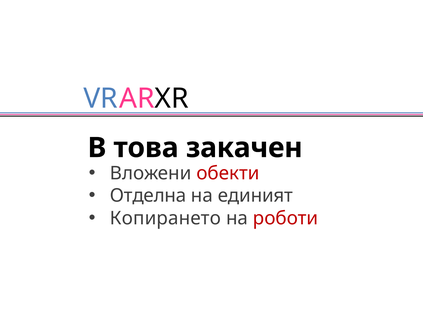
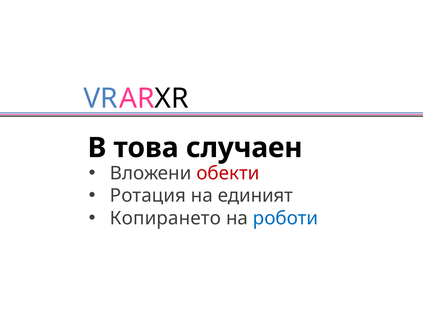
закачен: закачен -> случаен (244, 148)
Отделна: Отделна -> Ротация (148, 196)
роботи colour: red -> blue (286, 218)
